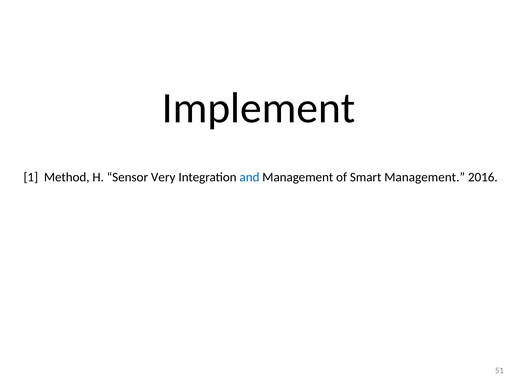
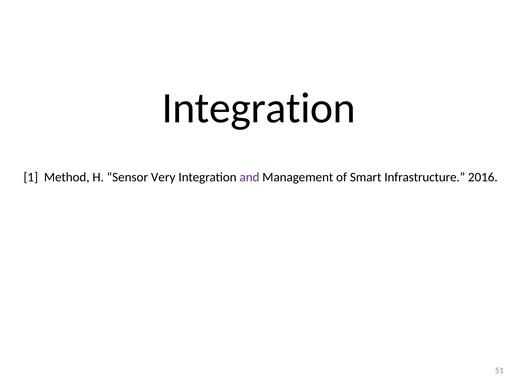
Implement: Implement -> Integration (259, 108)
and colour: blue -> purple (249, 177)
Smart Management: Management -> Infrastructure (425, 177)
